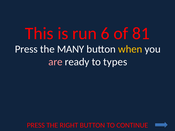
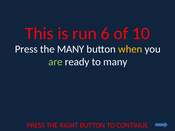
81: 81 -> 10 (141, 34)
are colour: pink -> light green (55, 62)
to types: types -> many (115, 62)
